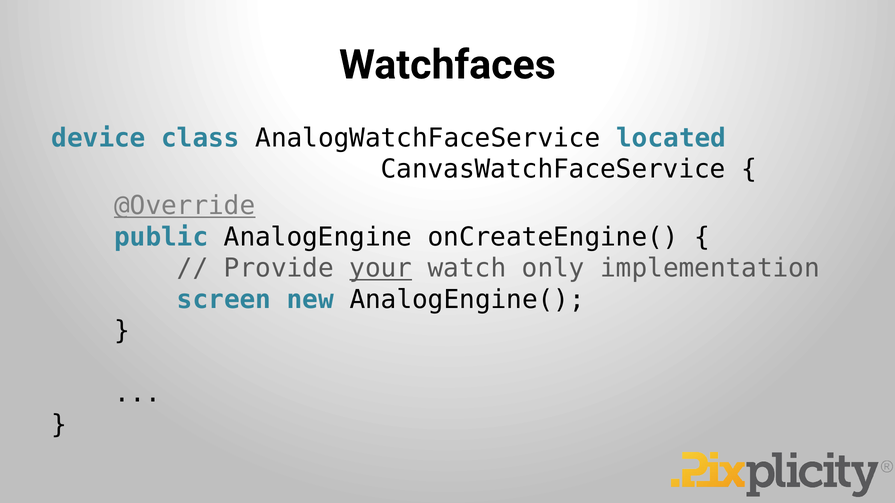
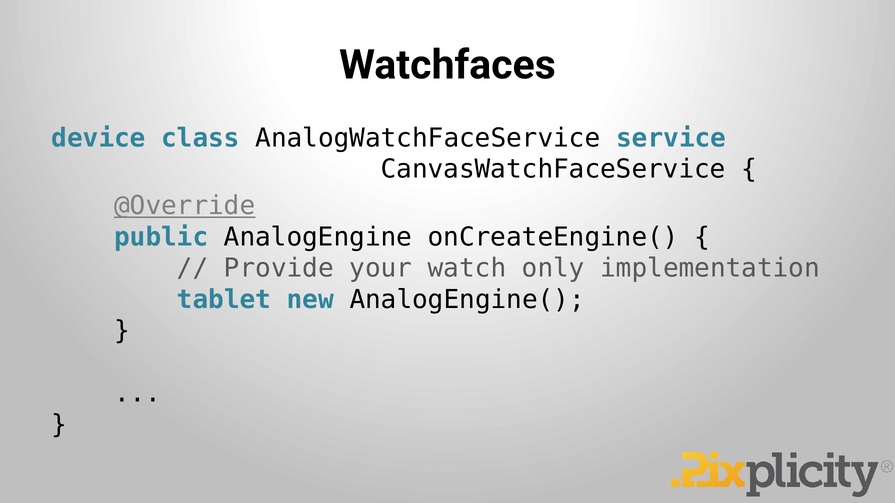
located: located -> service (671, 138)
your underline: present -> none (381, 269)
screen: screen -> tablet (224, 300)
